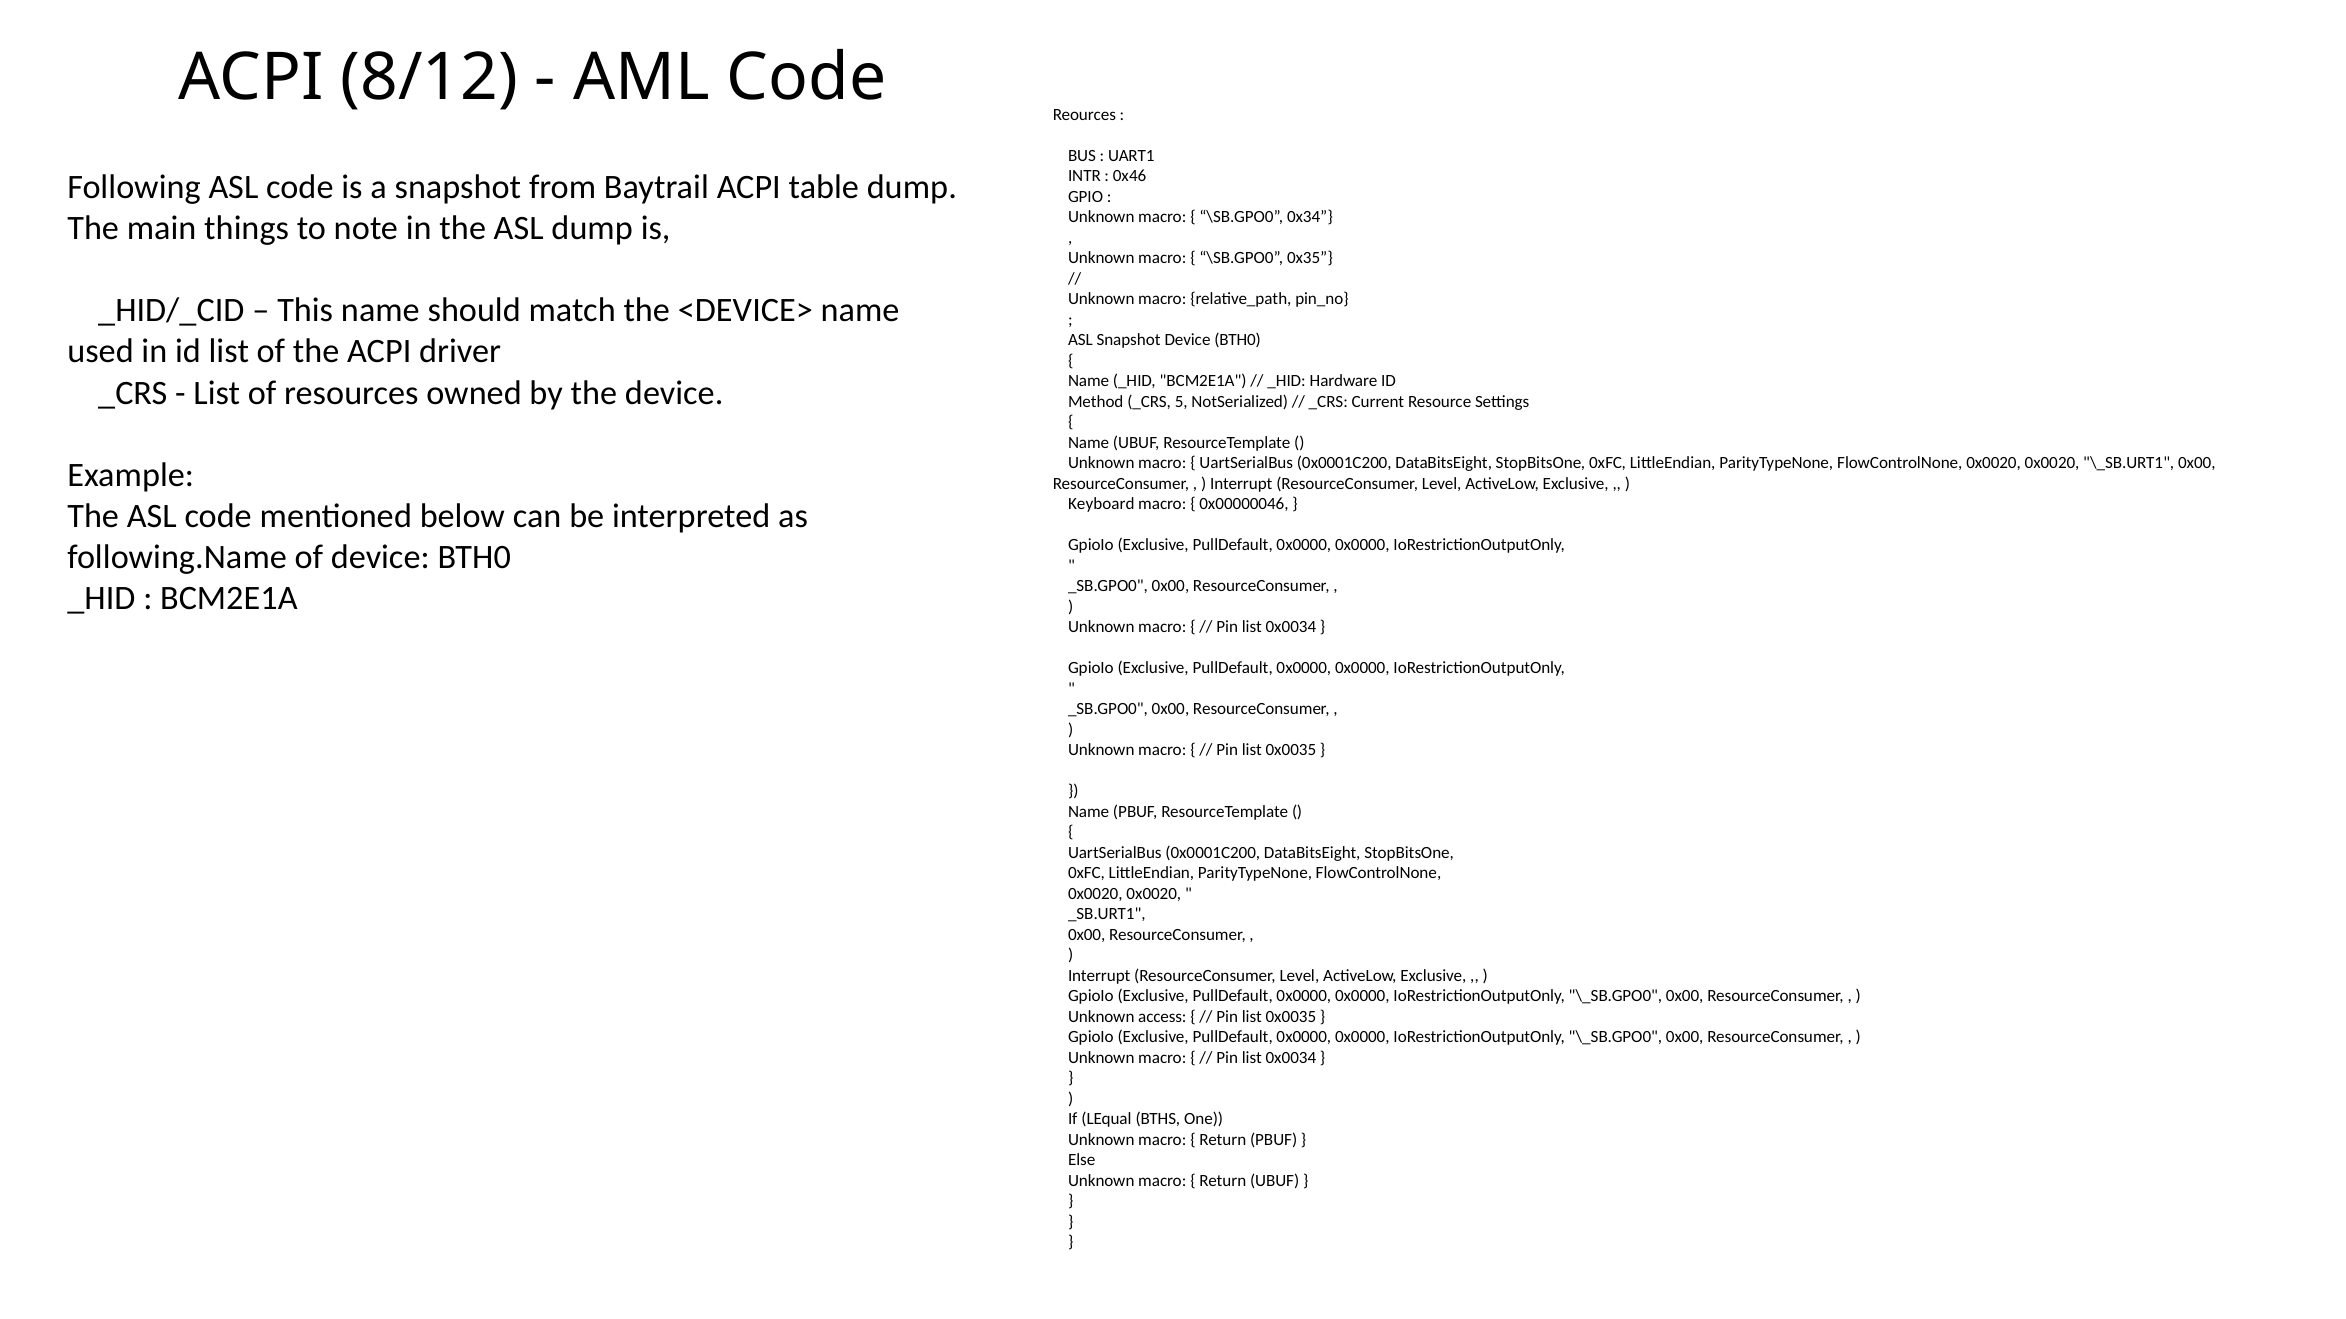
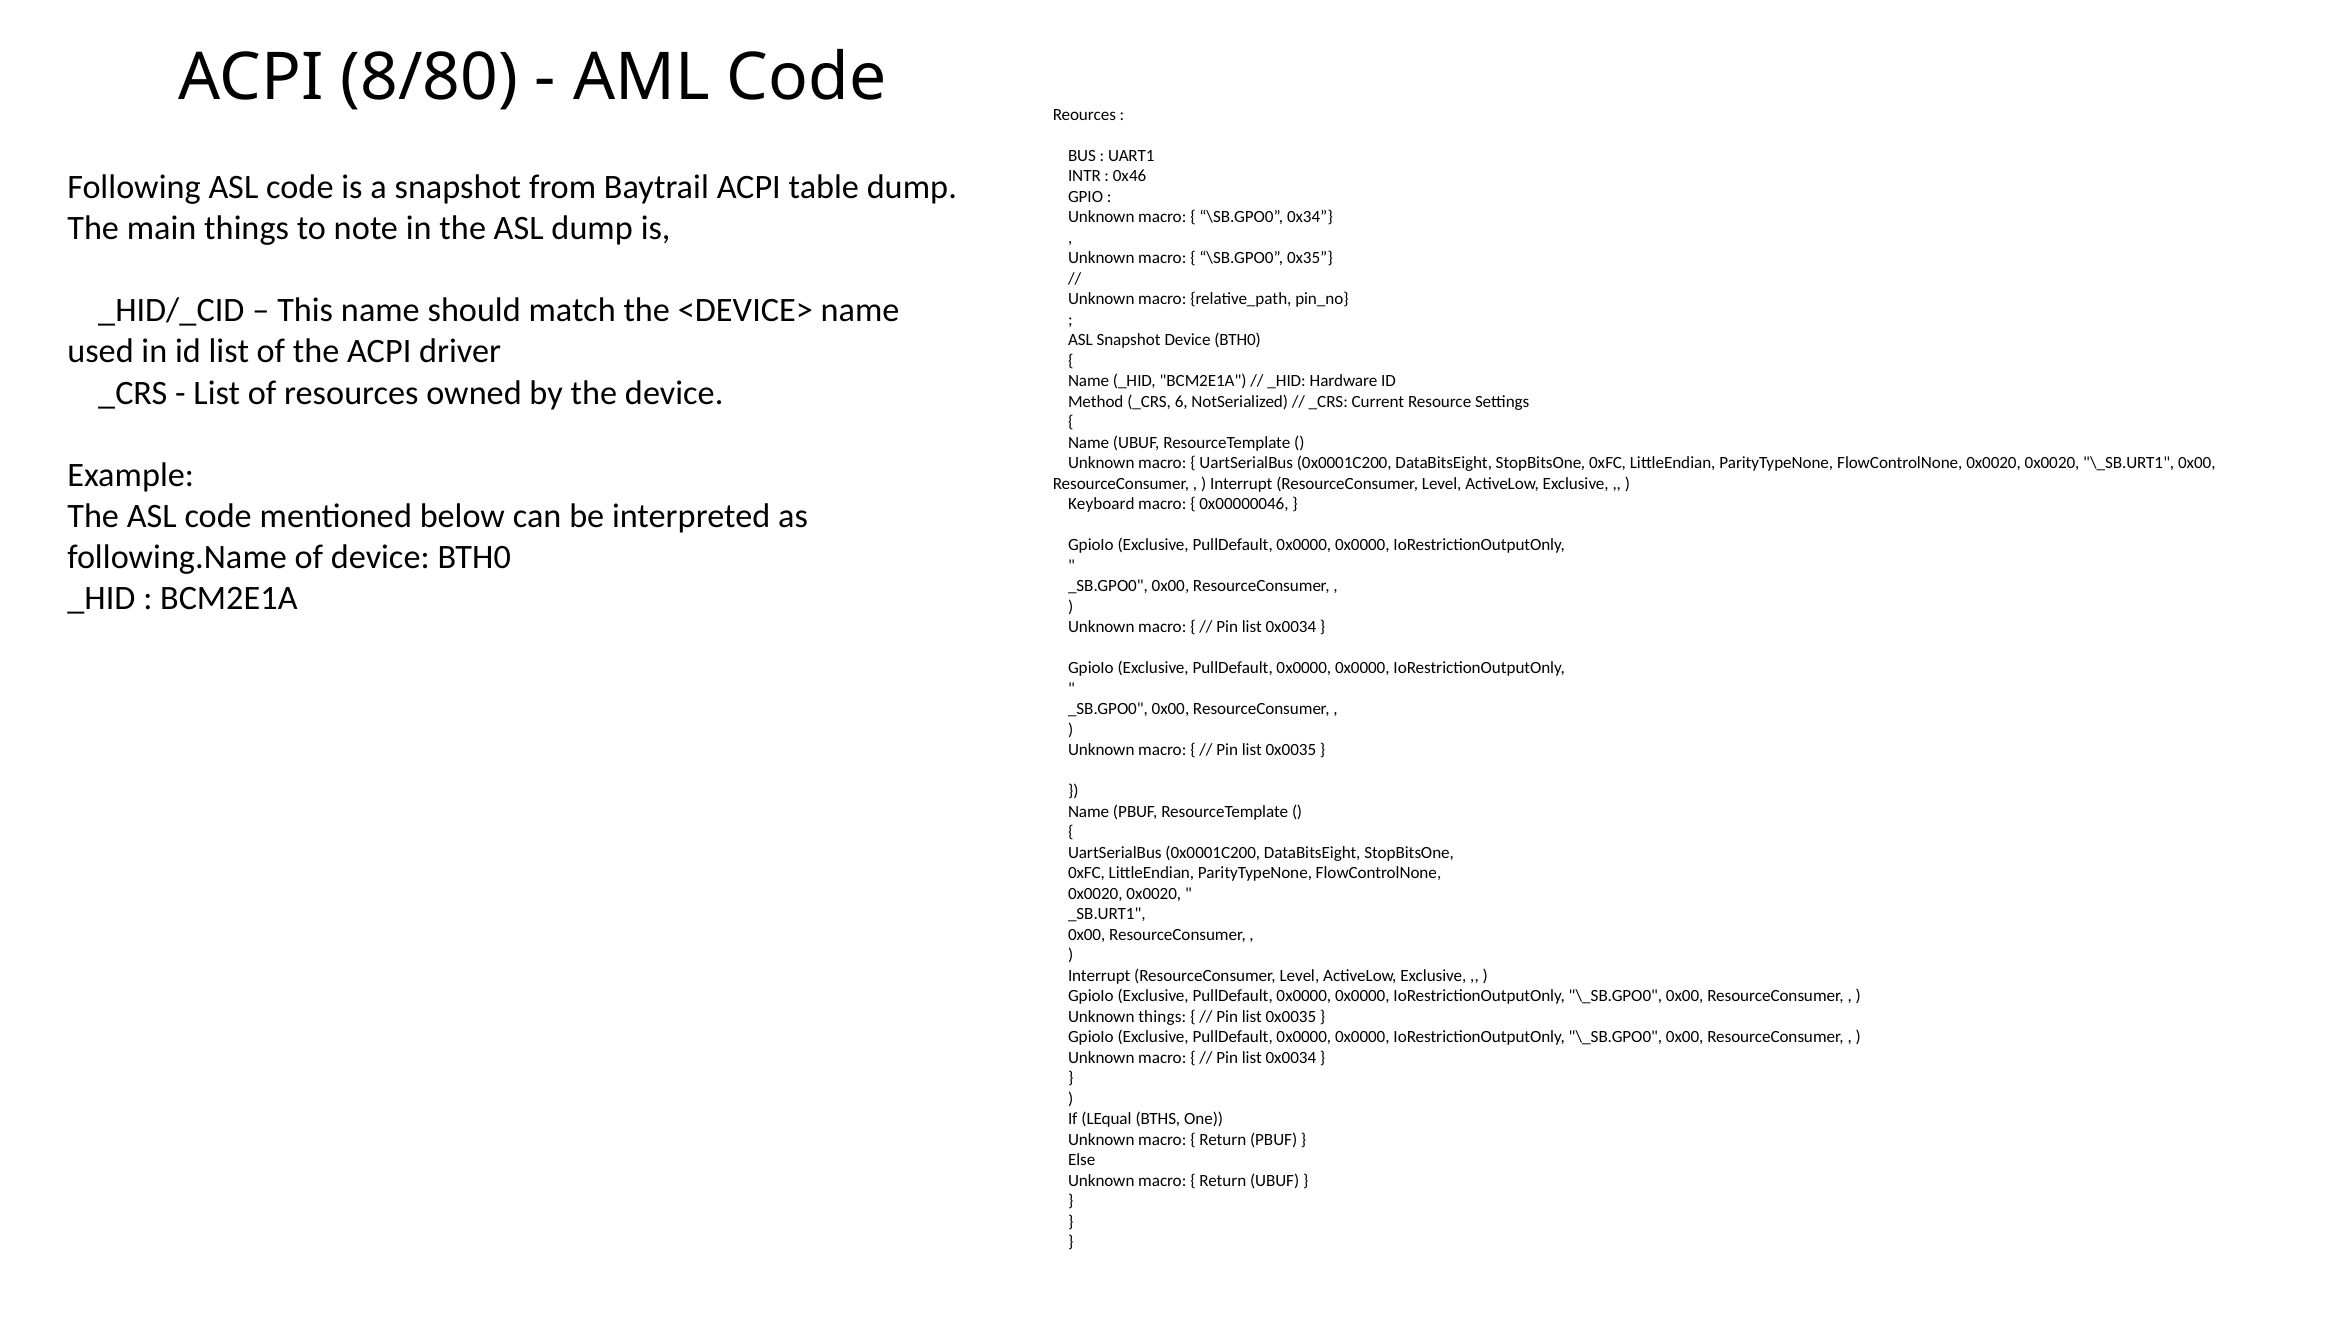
8/12: 8/12 -> 8/80 (429, 78)
5: 5 -> 6 (1181, 402)
Unknown access: access -> things (1162, 1017)
